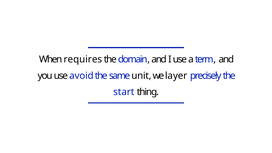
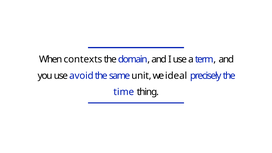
requires: requires -> contexts (83, 59)
layer: layer -> ideal (176, 76)
start: start -> time (124, 92)
